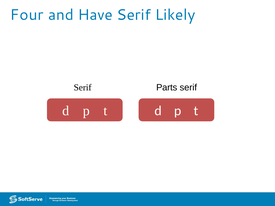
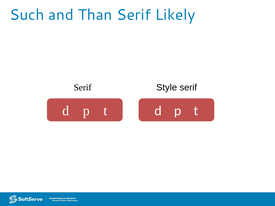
Four: Four -> Such (27, 15)
Have: Have -> Than (95, 15)
Parts: Parts -> Style (167, 88)
